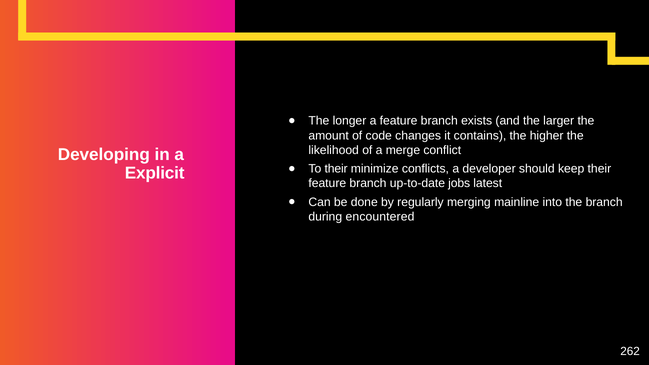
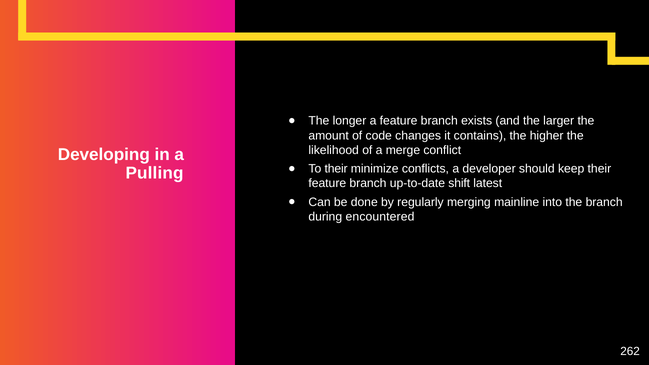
Explicit: Explicit -> Pulling (155, 173)
jobs: jobs -> shift (459, 183)
